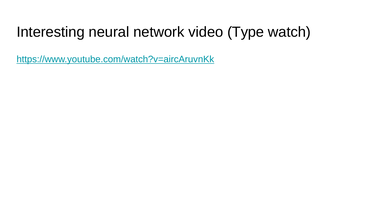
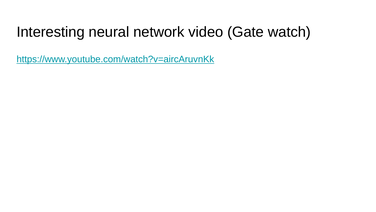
Type: Type -> Gate (246, 32)
